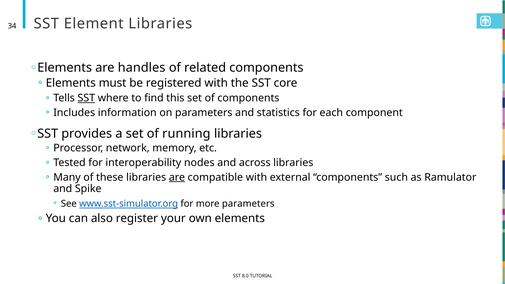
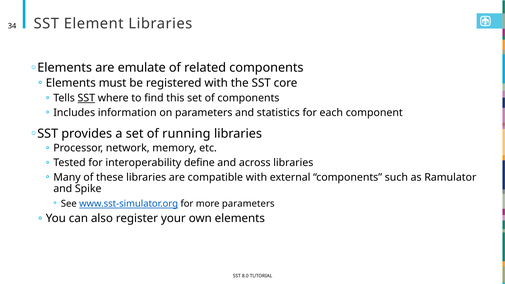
handles: handles -> emulate (142, 68)
nodes: nodes -> define (199, 163)
are underline: present -> none (177, 177)
